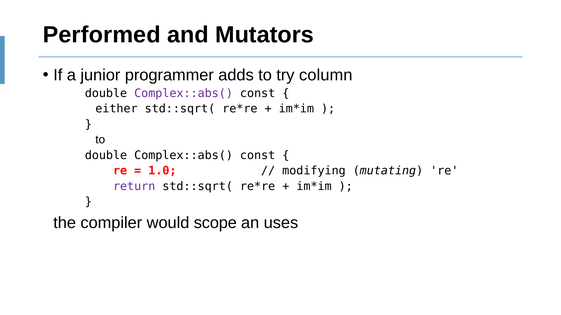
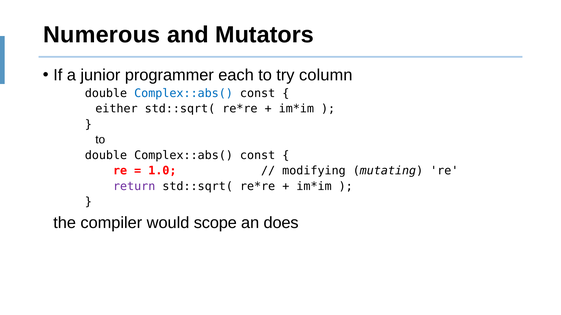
Performed: Performed -> Numerous (102, 35)
adds: adds -> each (236, 75)
Complex::abs( colour: purple -> blue (184, 93)
uses: uses -> does (281, 223)
